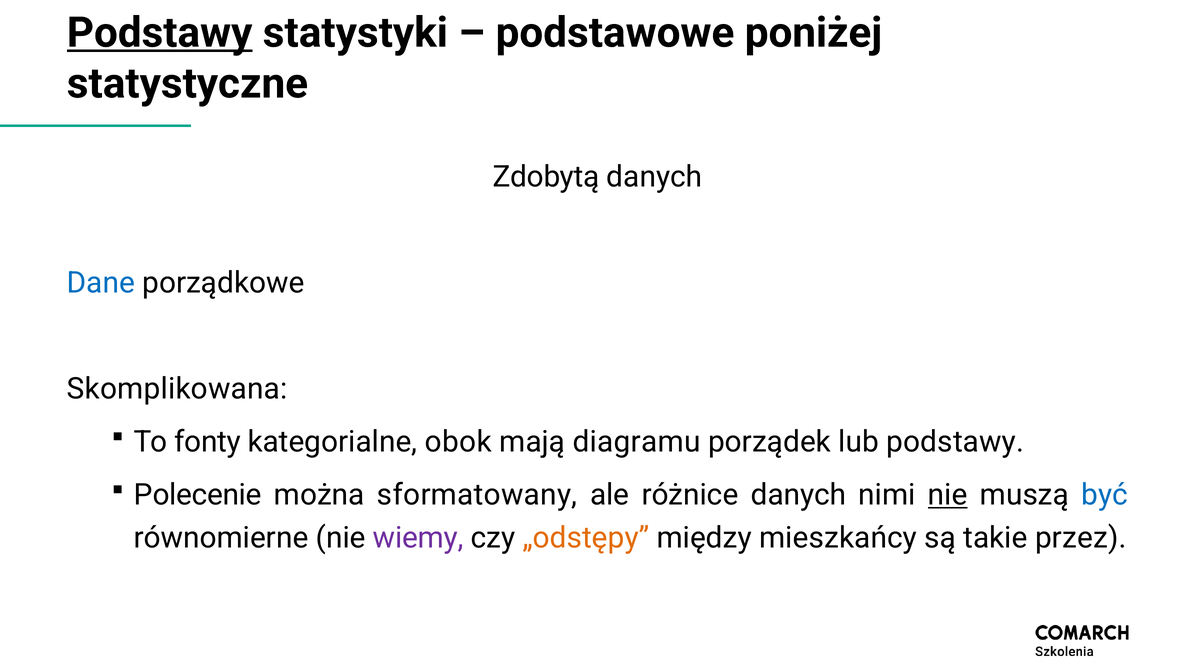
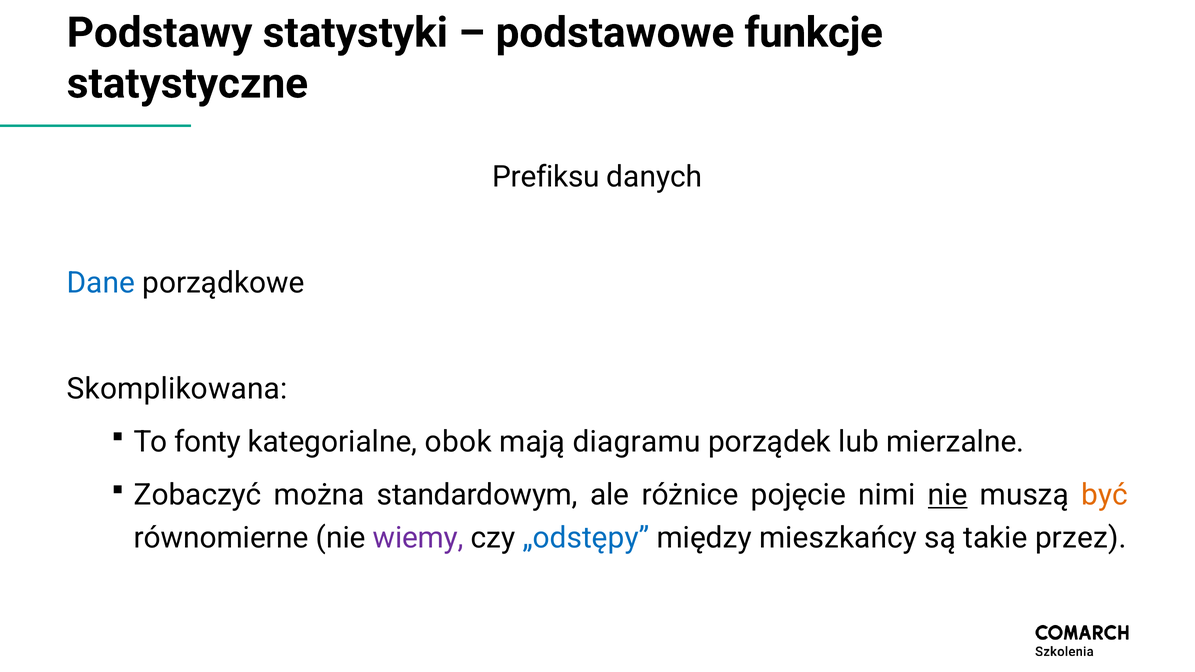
Podstawy underline: present -> none (160, 33)
poniżej: poniżej -> funkcje (814, 33)
Zdobytą: Zdobytą -> Prefiksu (546, 177)
lub podstawy: podstawy -> mierzalne (955, 442)
Polecenie: Polecenie -> Zobaczyć (198, 495)
sformatowany: sformatowany -> standardowym (477, 495)
różnice danych: danych -> pojęcie (798, 495)
być colour: blue -> orange (1105, 495)
„odstępy colour: orange -> blue (586, 538)
